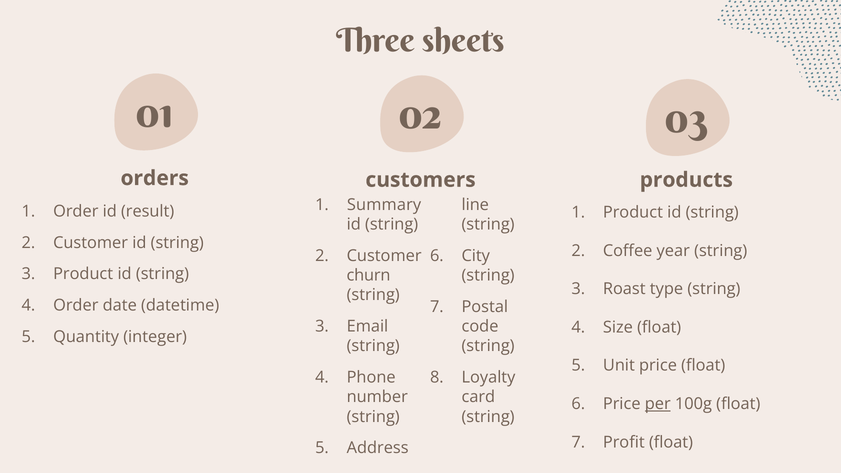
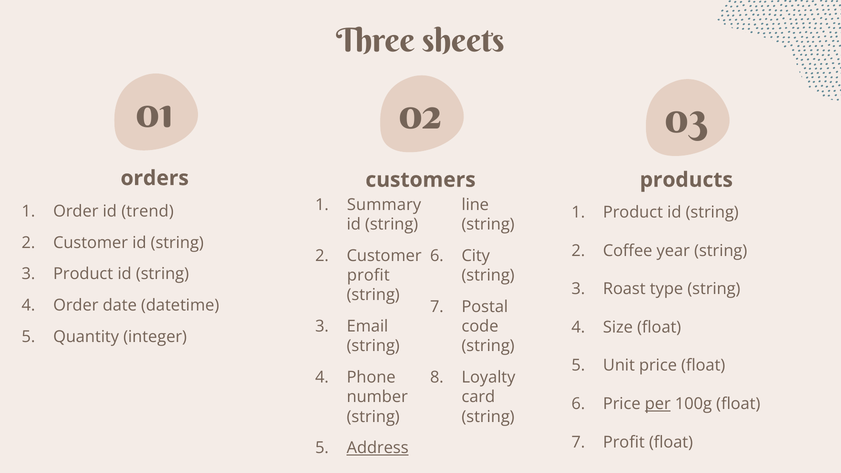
result: result -> trend (148, 211)
churn: churn -> profit (368, 276)
Address underline: none -> present (378, 448)
